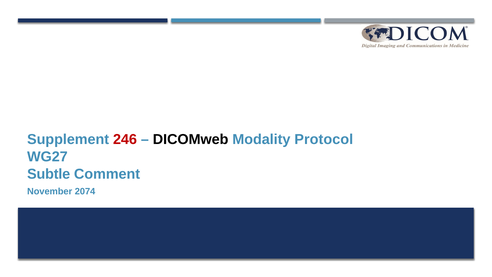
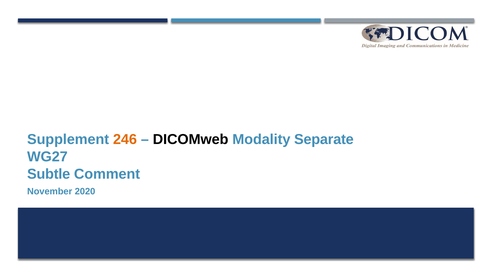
246 colour: red -> orange (125, 139)
Protocol: Protocol -> Separate (324, 139)
2074: 2074 -> 2020 (85, 191)
